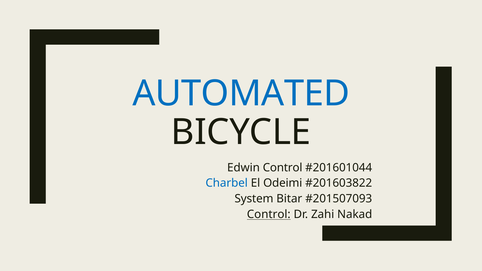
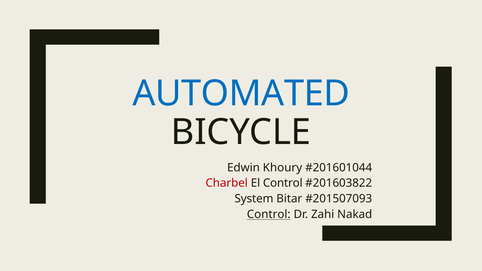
Edwin Control: Control -> Khoury (283, 168)
Charbel colour: blue -> red (227, 183)
El Odeimi: Odeimi -> Control (283, 183)
